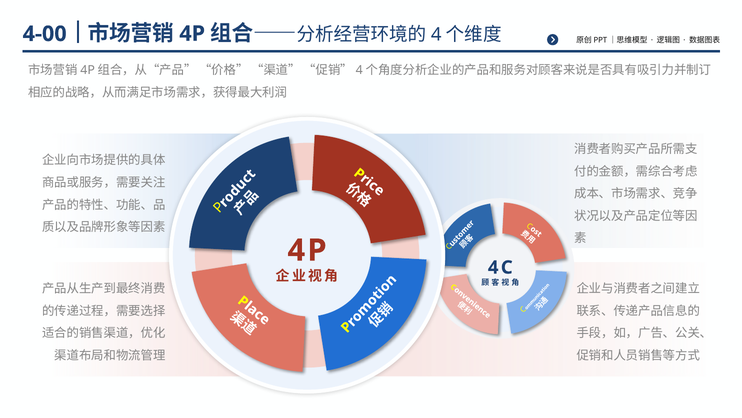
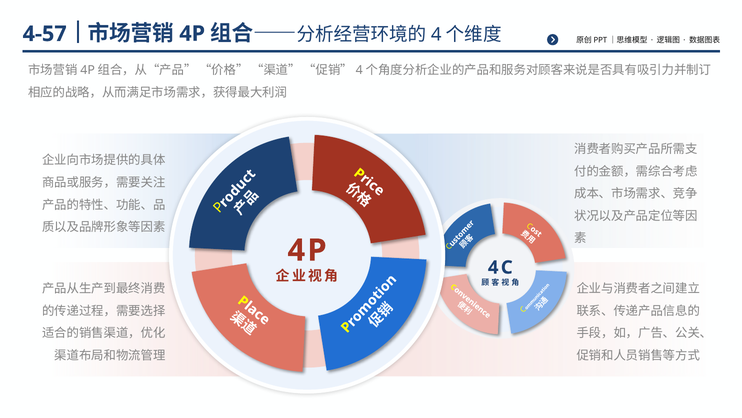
4-00: 4-00 -> 4-57 (45, 34)
